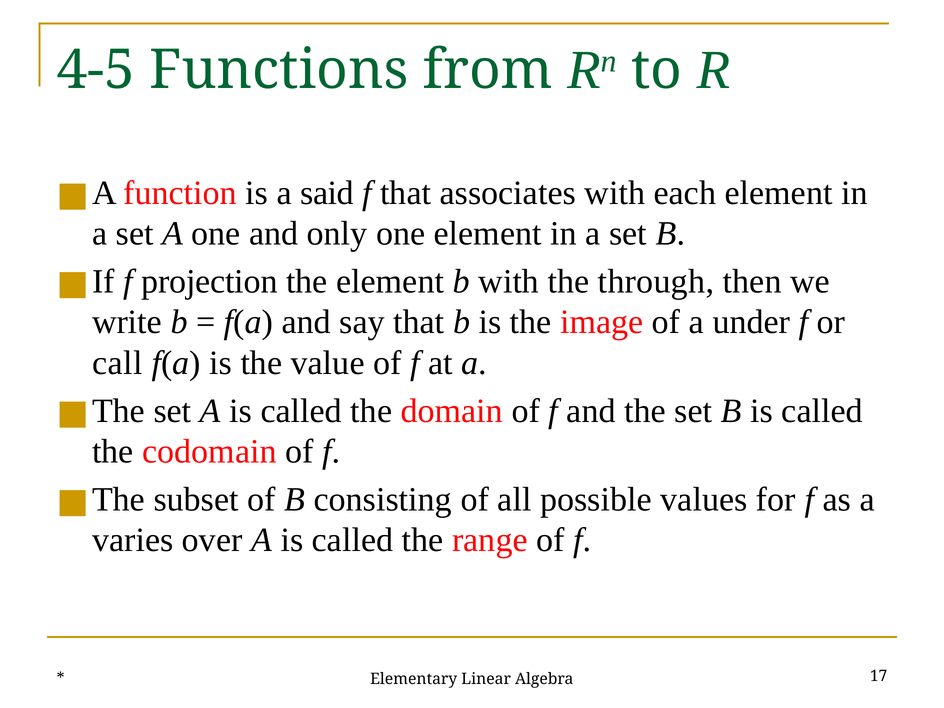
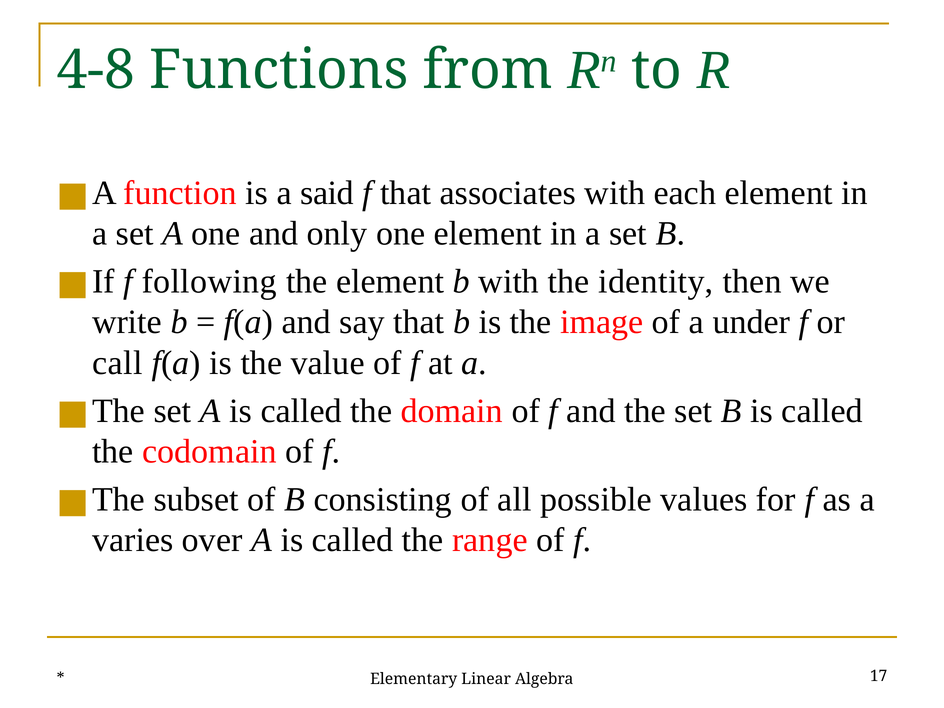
4-5: 4-5 -> 4-8 (96, 70)
projection: projection -> following (209, 281)
through: through -> identity (656, 281)
